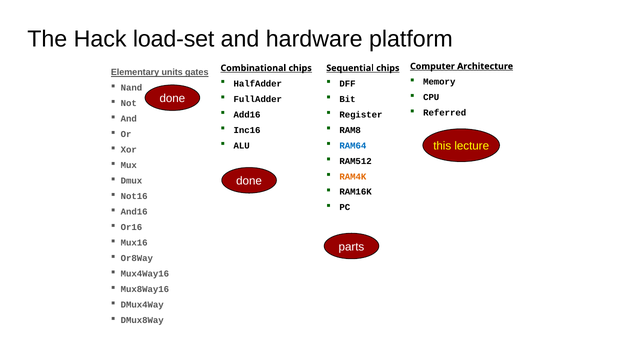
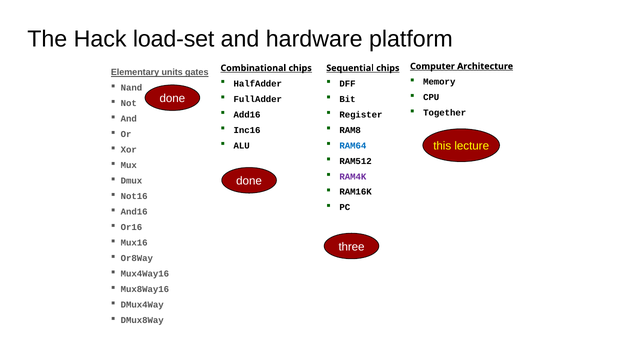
Referred: Referred -> Together (445, 113)
RAM4K colour: orange -> purple (353, 177)
parts: parts -> three (351, 247)
